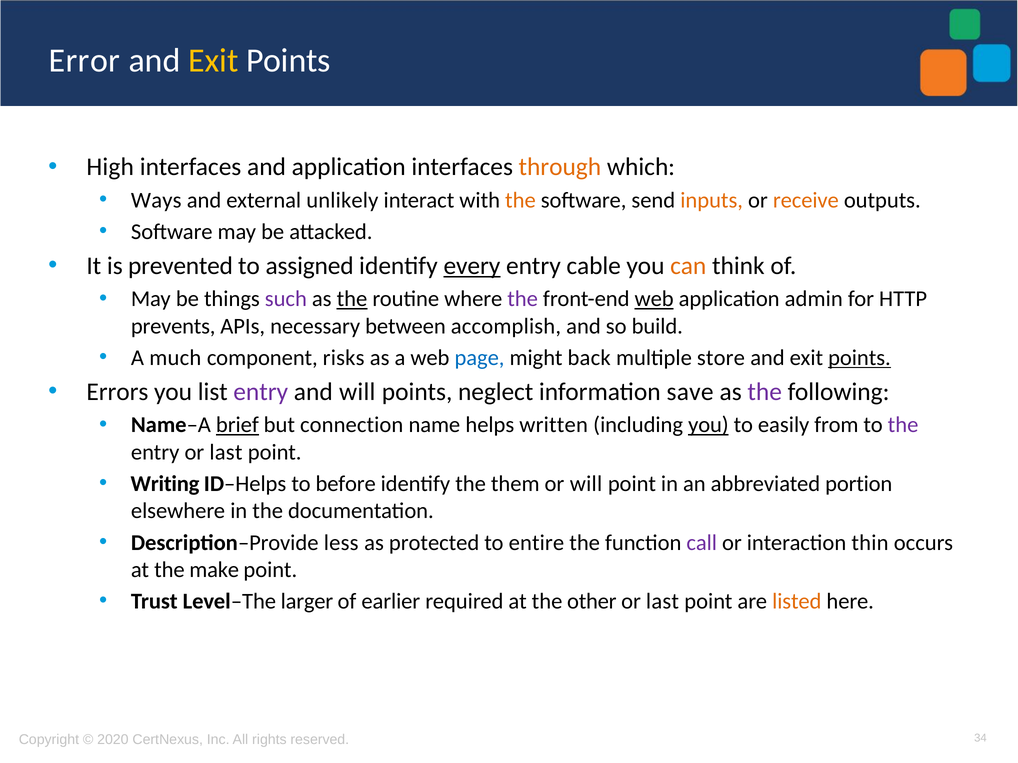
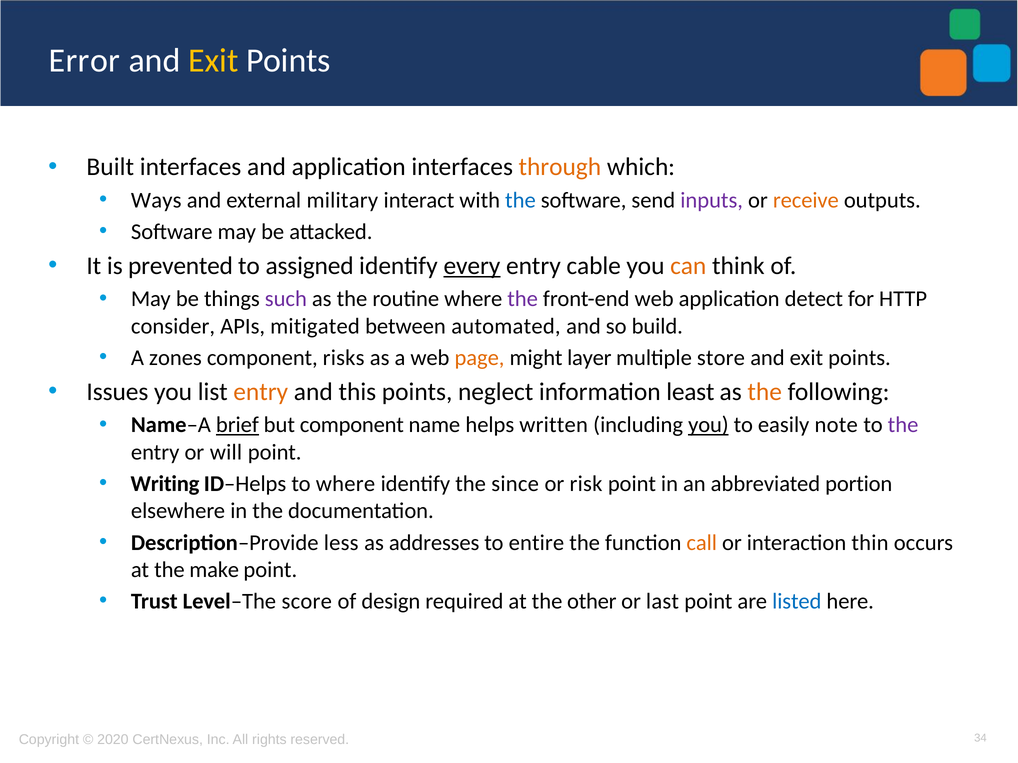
High: High -> Built (110, 167)
unlikely: unlikely -> military (342, 200)
the colour: orange -> blue (520, 200)
inputs colour: orange -> purple (712, 200)
the underline: present -> none (352, 299)
web underline: present -> none (654, 299)
admin: admin -> detect (814, 299)
prevents: prevents -> consider (173, 326)
necessary: necessary -> mitigated (315, 326)
accomplish: accomplish -> automated (506, 326)
much: much -> zones (175, 358)
page colour: blue -> orange (479, 358)
back: back -> layer (589, 358)
points underline: present -> none (859, 358)
Errors: Errors -> Issues (117, 392)
entry colour: purple -> orange (261, 392)
and will: will -> this (357, 392)
save: save -> least (690, 392)
the colour: purple -> orange (765, 392)
but connection: connection -> component (352, 425)
from: from -> note (836, 425)
entry or last: last -> will (226, 452)
to before: before -> where (345, 484)
them: them -> since (515, 484)
or will: will -> risk (586, 484)
protected: protected -> addresses (434, 543)
call colour: purple -> orange (702, 543)
larger: larger -> score (307, 602)
earlier: earlier -> design (391, 602)
listed colour: orange -> blue (797, 602)
